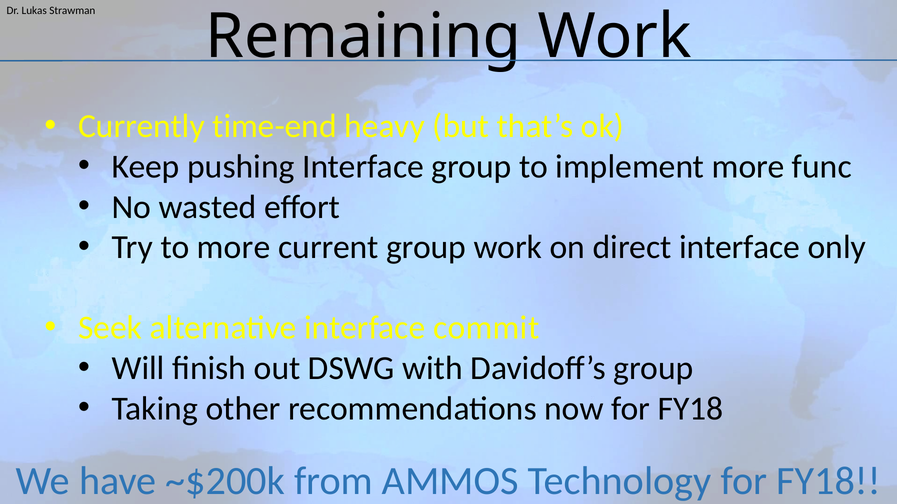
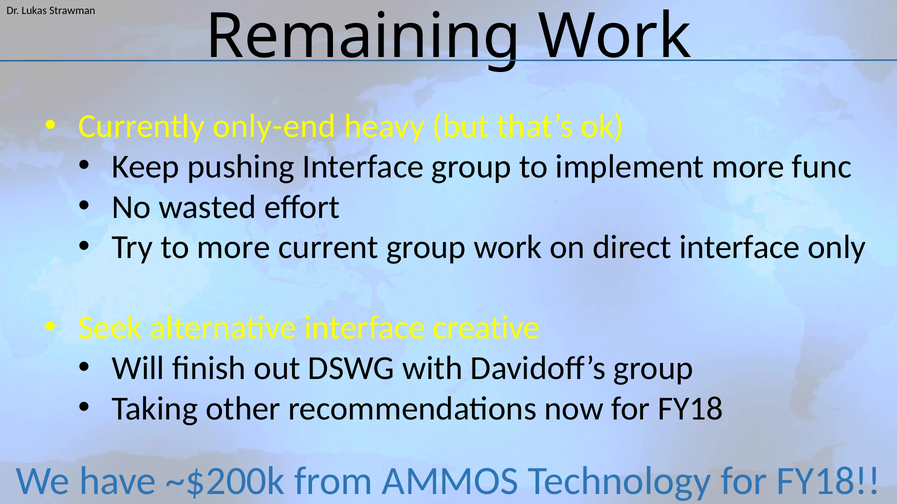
time-end: time-end -> only-end (274, 126)
commit: commit -> creative (486, 328)
